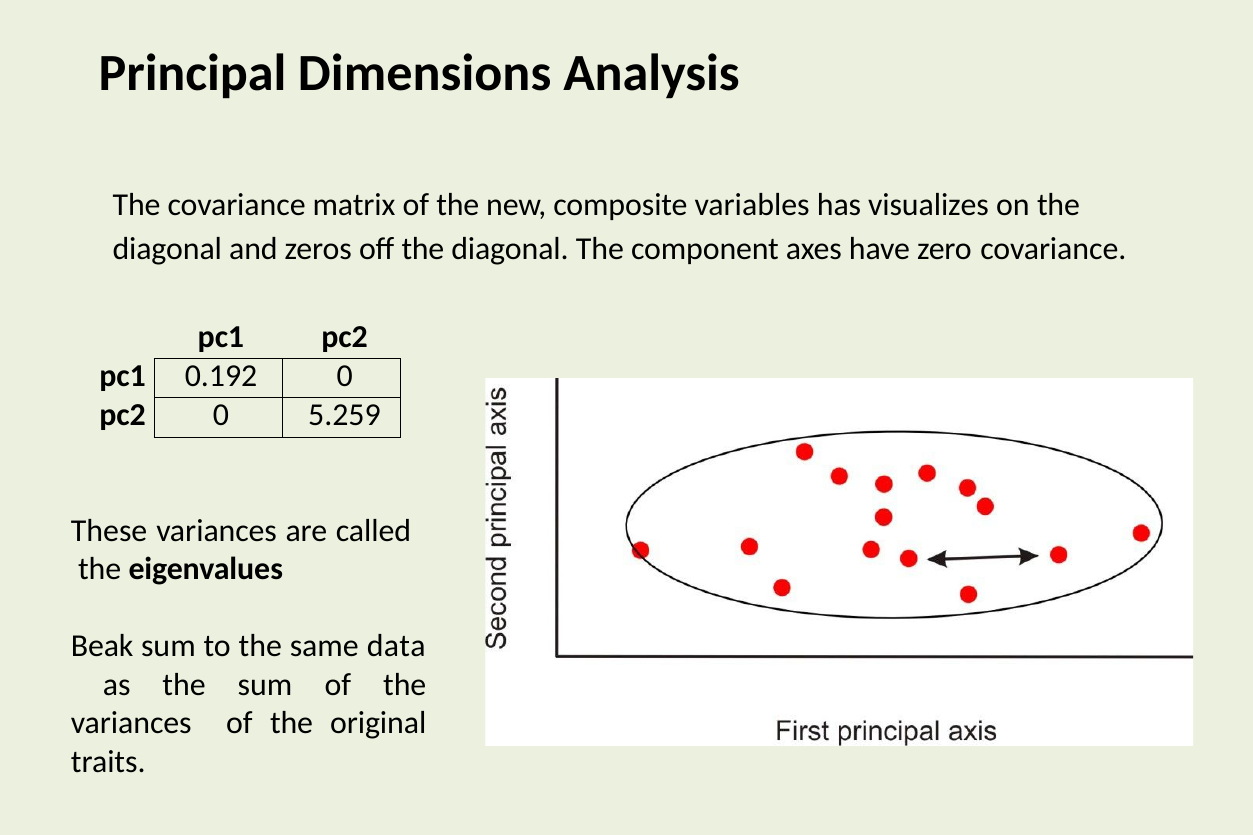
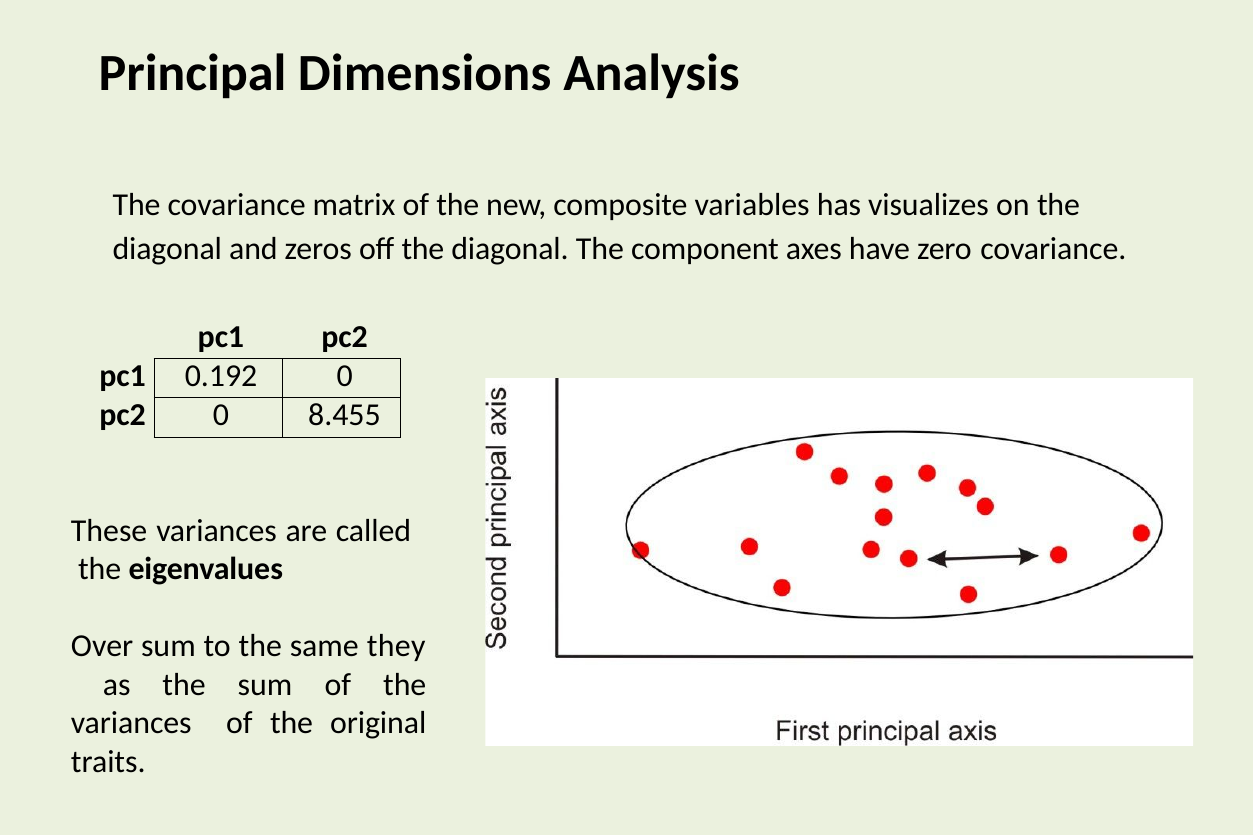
5.259: 5.259 -> 8.455 (344, 415)
Beak: Beak -> Over (102, 646)
data: data -> they (396, 646)
